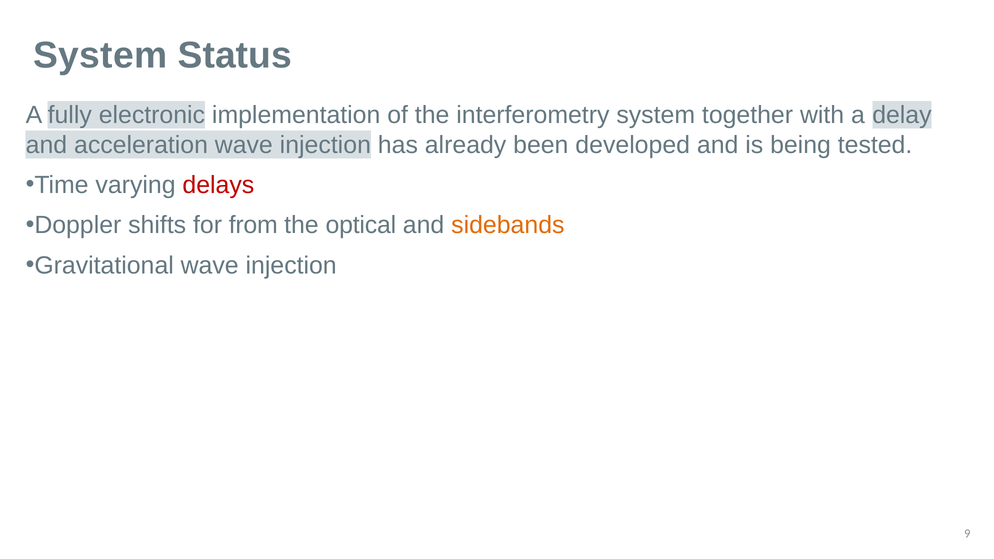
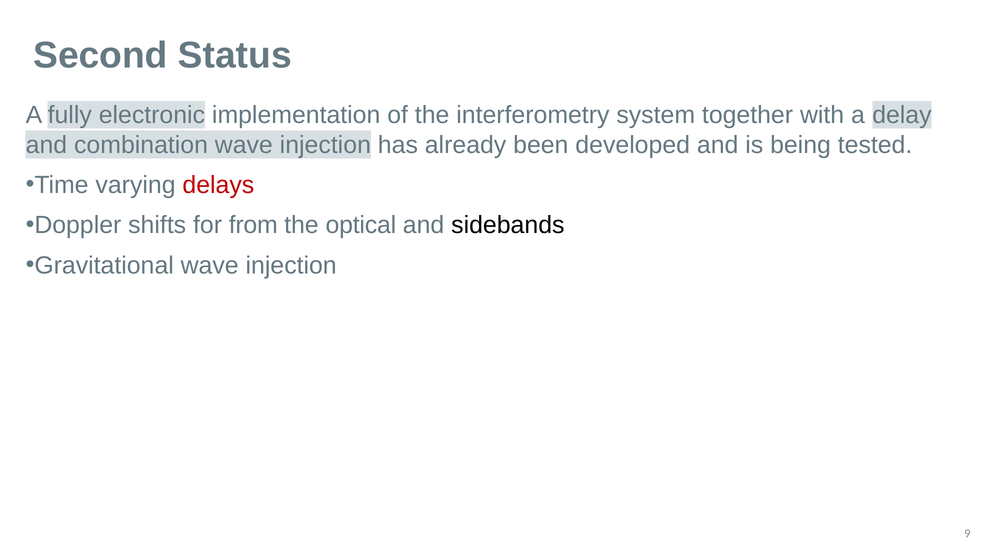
System: System -> Second (100, 56)
acceleration: acceleration -> combination (141, 145)
sidebands colour: orange -> black (508, 225)
